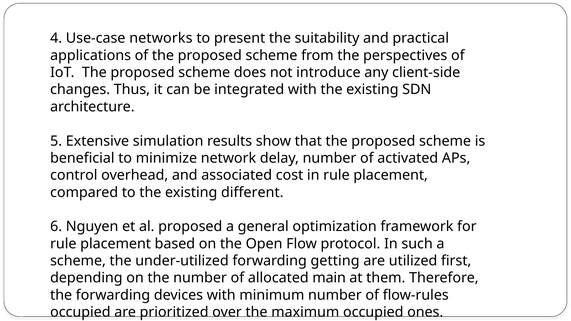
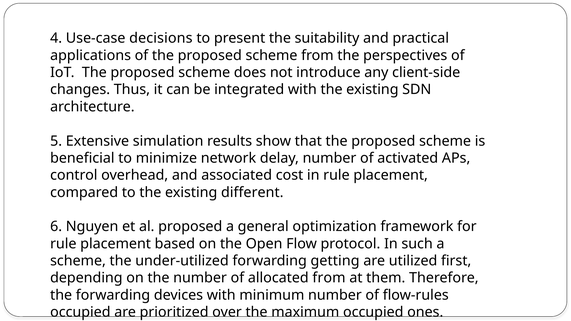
networks: networks -> decisions (161, 38)
allocated main: main -> from (329, 278)
